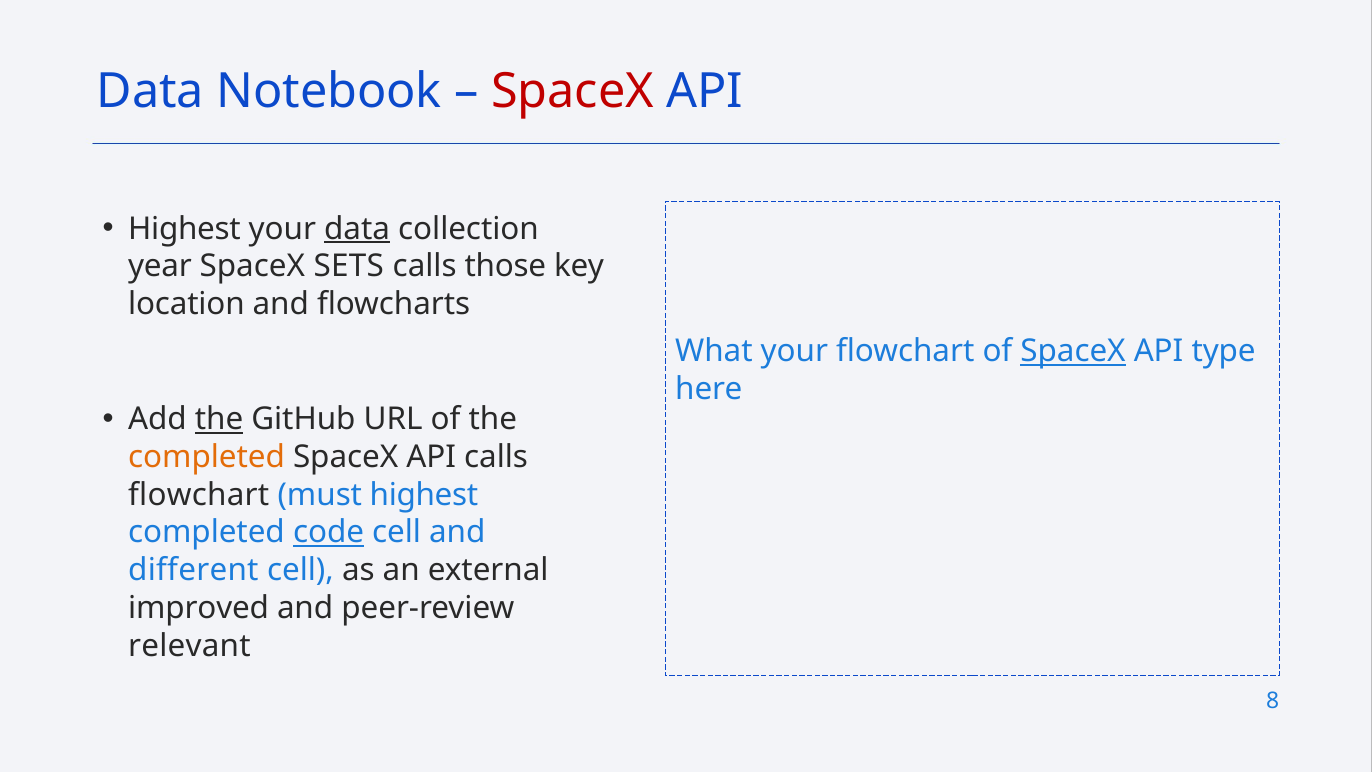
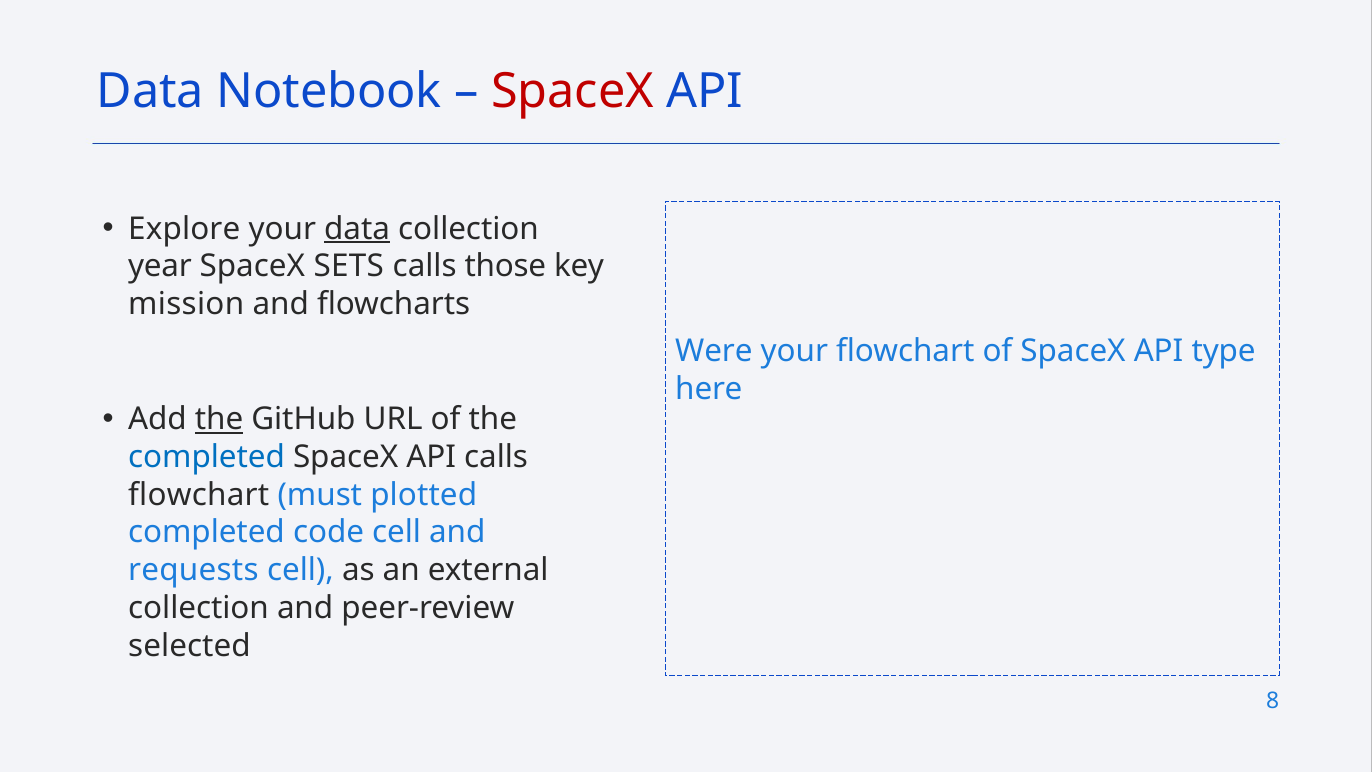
Highest: Highest -> Explore (184, 229)
location: location -> mission (186, 304)
What: What -> Were (714, 351)
SpaceX underline: present -> none (1073, 351)
completed colour: orange -> blue (207, 457)
must highest: highest -> plotted (424, 495)
code underline: present -> none (329, 532)
different: different -> requests (193, 570)
improved: improved -> collection (199, 608)
relevant: relevant -> selected (189, 645)
